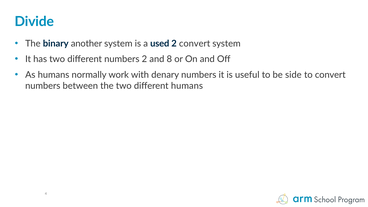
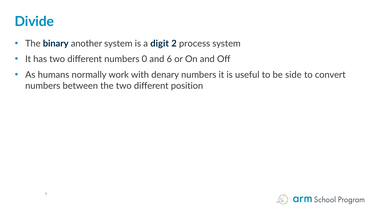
used: used -> digit (160, 44)
2 convert: convert -> process (195, 44)
numbers 2: 2 -> 0 (144, 59)
8: 8 -> 6 (169, 59)
different humans: humans -> position (187, 86)
